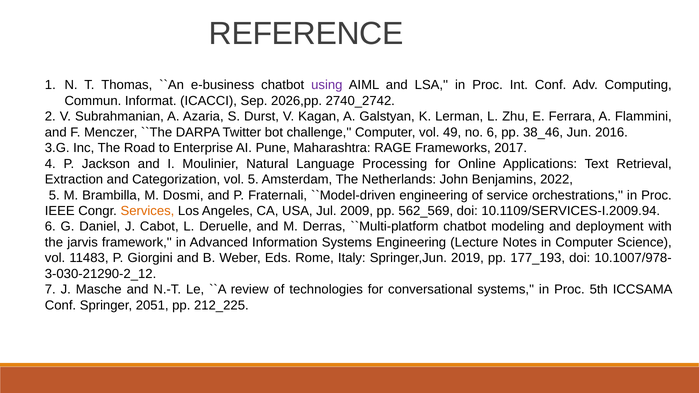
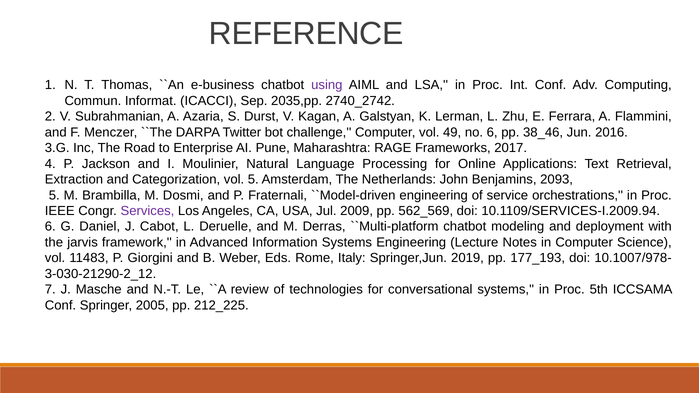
2026,pp: 2026,pp -> 2035,pp (297, 101)
2022: 2022 -> 2093 (557, 180)
Services colour: orange -> purple (147, 211)
2051: 2051 -> 2005 (152, 305)
